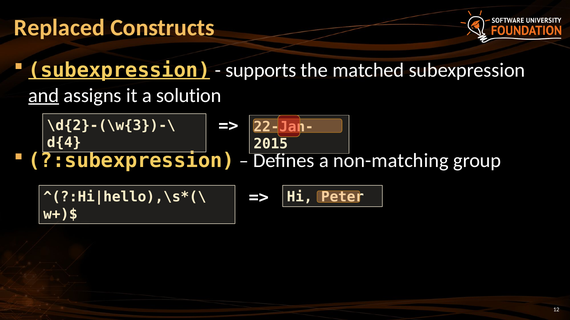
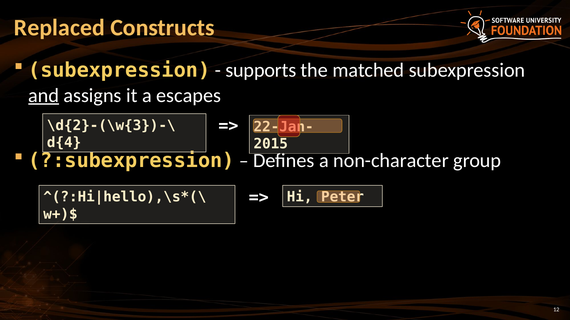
subexpression underline: present -> none (119, 70)
solution: solution -> escapes (189, 96)
non-matching: non-matching -> non-character (391, 161)
